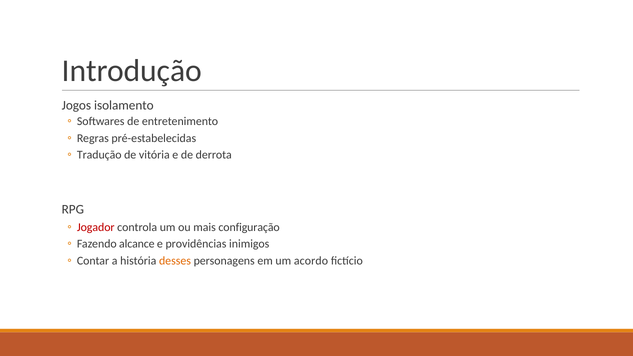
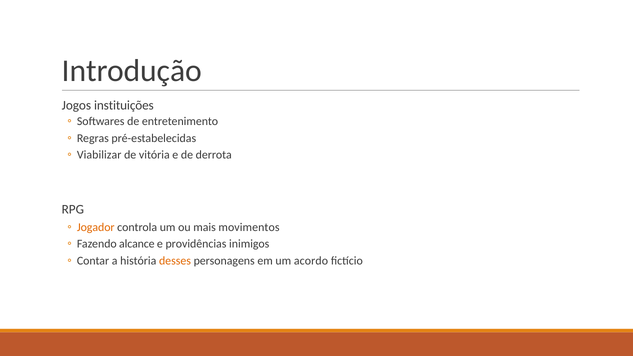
isolamento: isolamento -> instituições (124, 105)
Tradução: Tradução -> Viabilizar (99, 155)
Jogador colour: red -> orange (96, 227)
configuração: configuração -> movimentos (249, 227)
